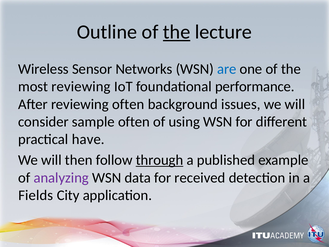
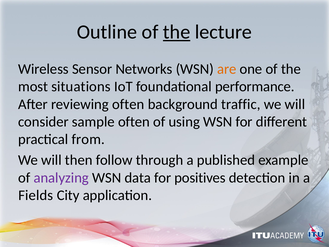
are colour: blue -> orange (227, 69)
most reviewing: reviewing -> situations (81, 87)
issues: issues -> traffic (241, 104)
have: have -> from (88, 139)
through underline: present -> none (160, 160)
received: received -> positives (200, 177)
